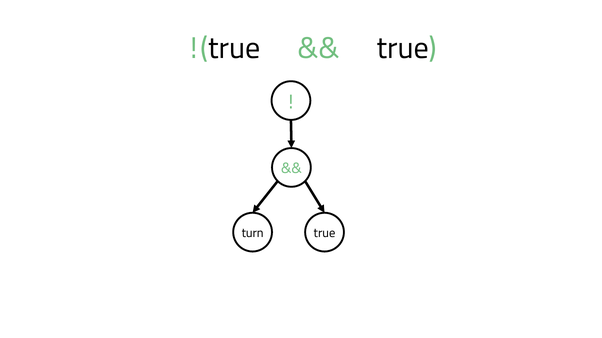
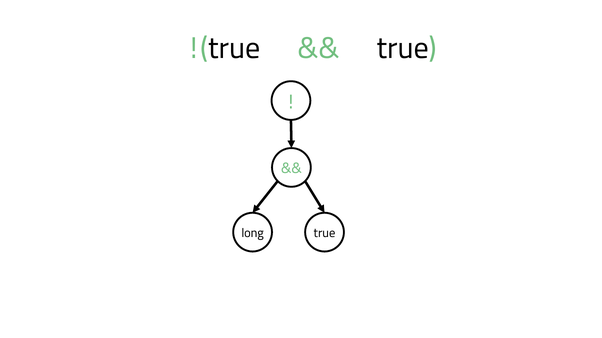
turn: turn -> long (253, 233)
